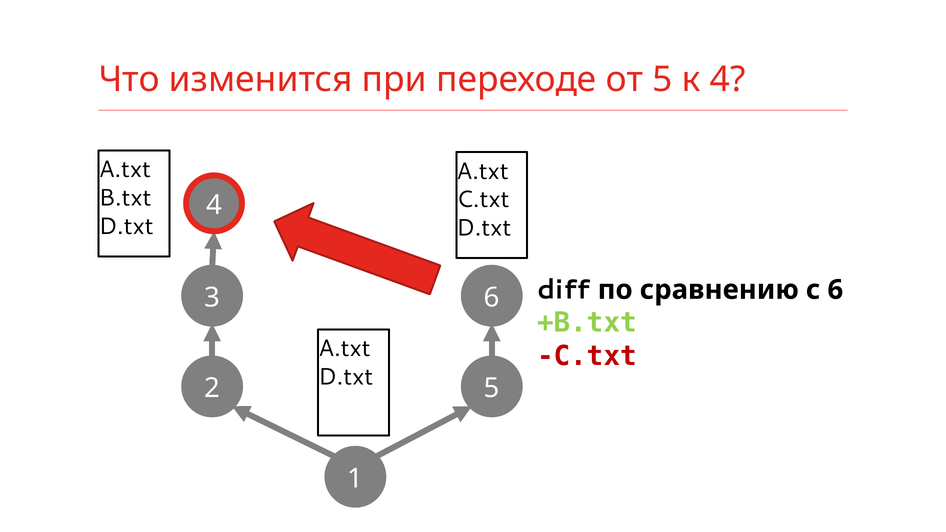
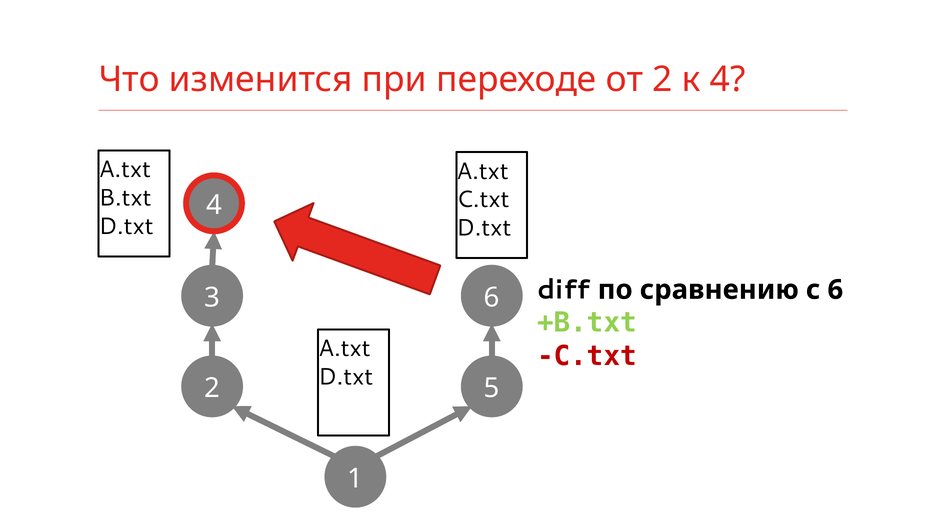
от 5: 5 -> 2 (662, 80)
